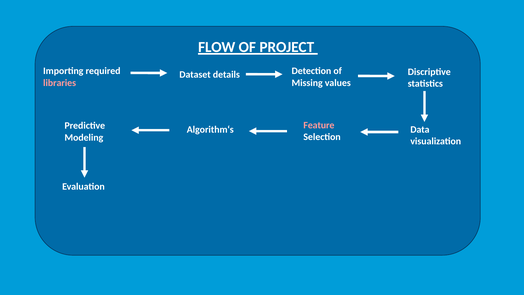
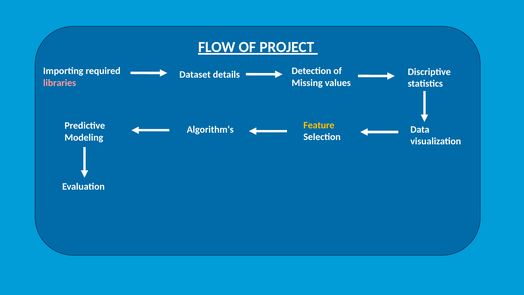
Feature colour: pink -> yellow (319, 125)
